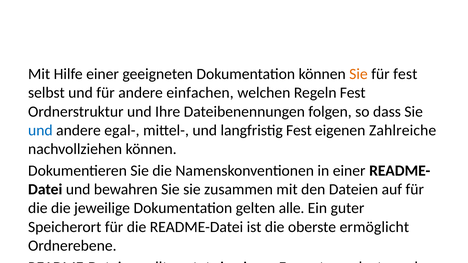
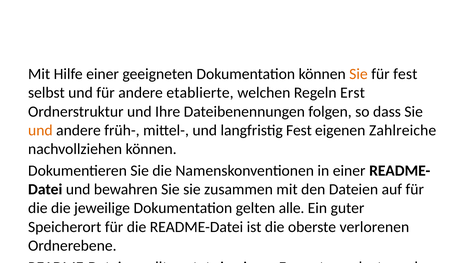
einfachen: einfachen -> etablierte (200, 93)
Regeln Fest: Fest -> Erst (353, 93)
und colour: blue -> orange (40, 130)
egal-: egal- -> früh- (122, 130)
ermöglicht: ermöglicht -> verlorenen (374, 227)
